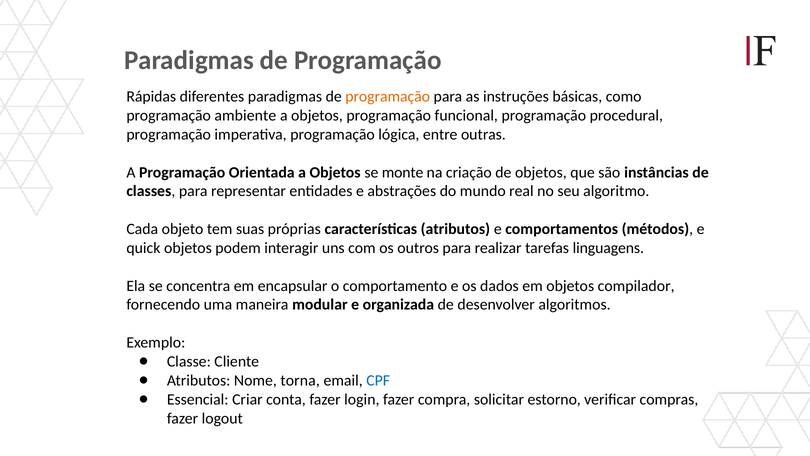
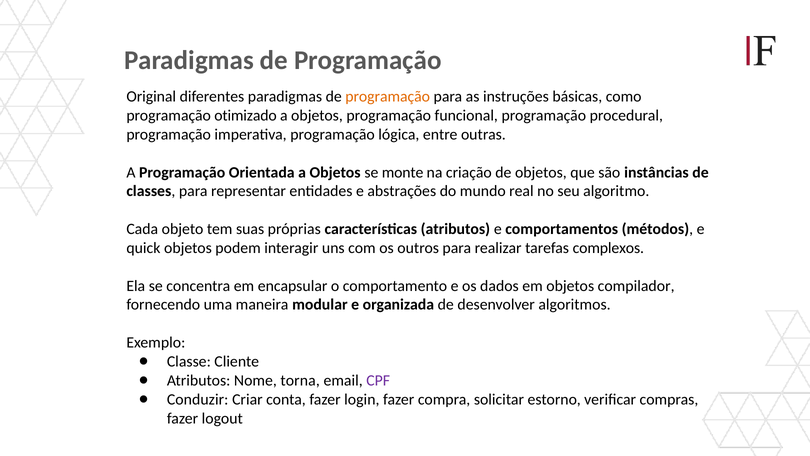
Rápidas: Rápidas -> Original (151, 97)
ambiente: ambiente -> otimizado (245, 115)
linguagens: linguagens -> complexos (608, 248)
CPF colour: blue -> purple (378, 380)
Essencial: Essencial -> Conduzir (198, 399)
